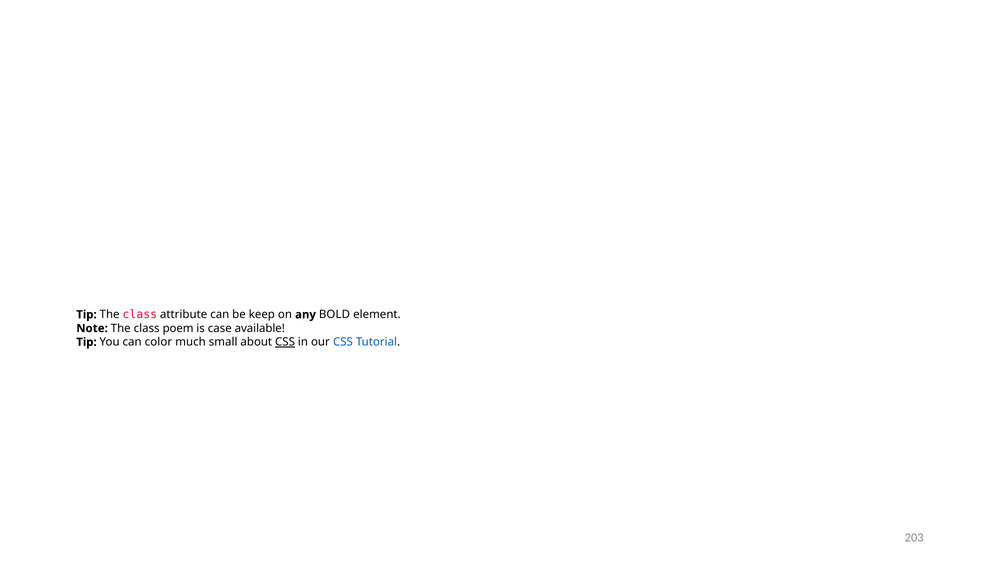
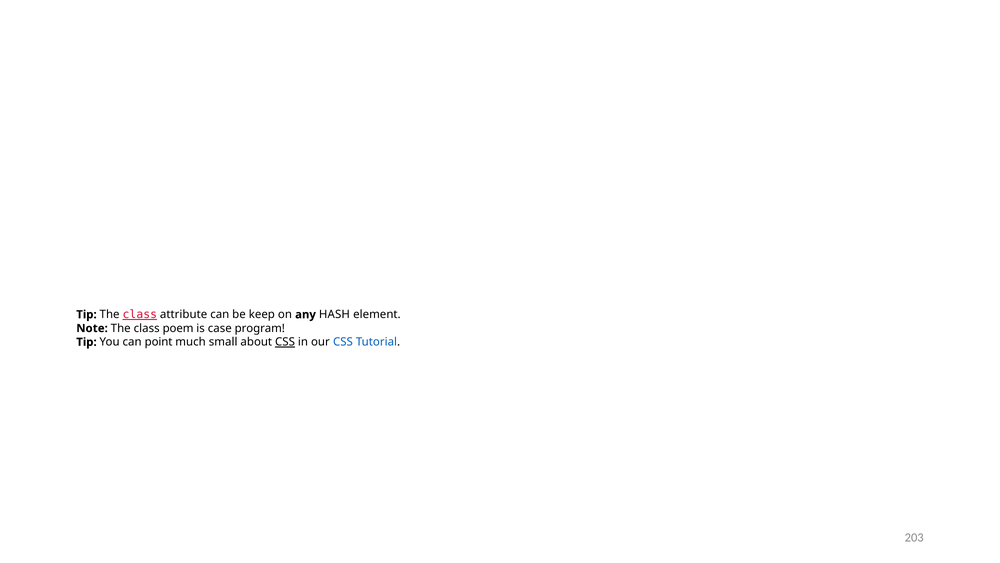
class underline: none -> present (140, 314)
BOLD: BOLD -> HASH (334, 314)
available: available -> program (260, 328)
color: color -> point (159, 342)
